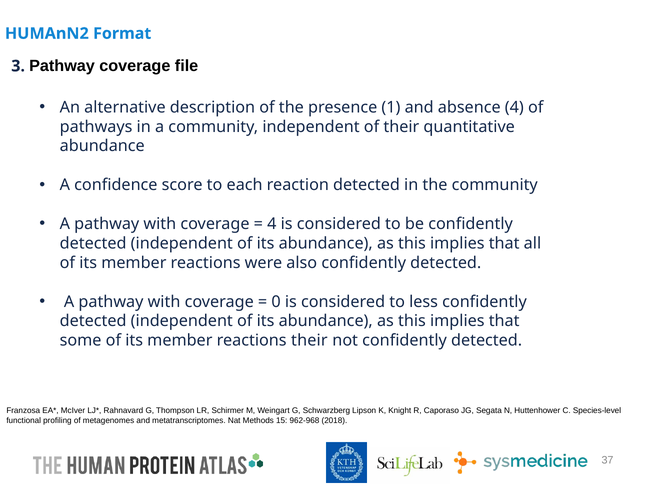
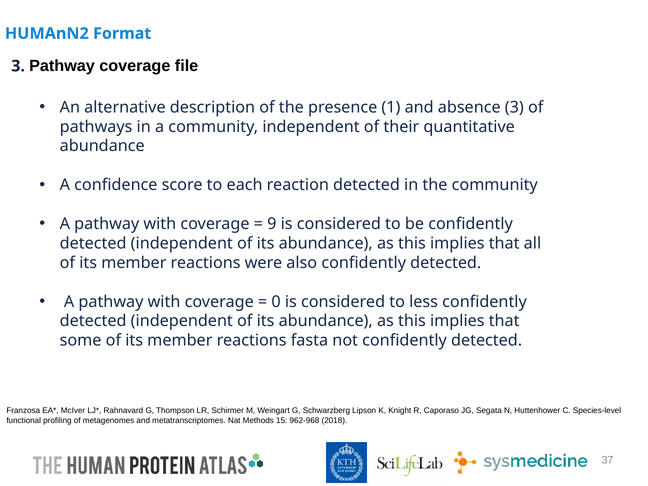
absence 4: 4 -> 3 (514, 107)
4: 4 -> 9 (272, 224)
reactions their: their -> fasta (309, 341)
